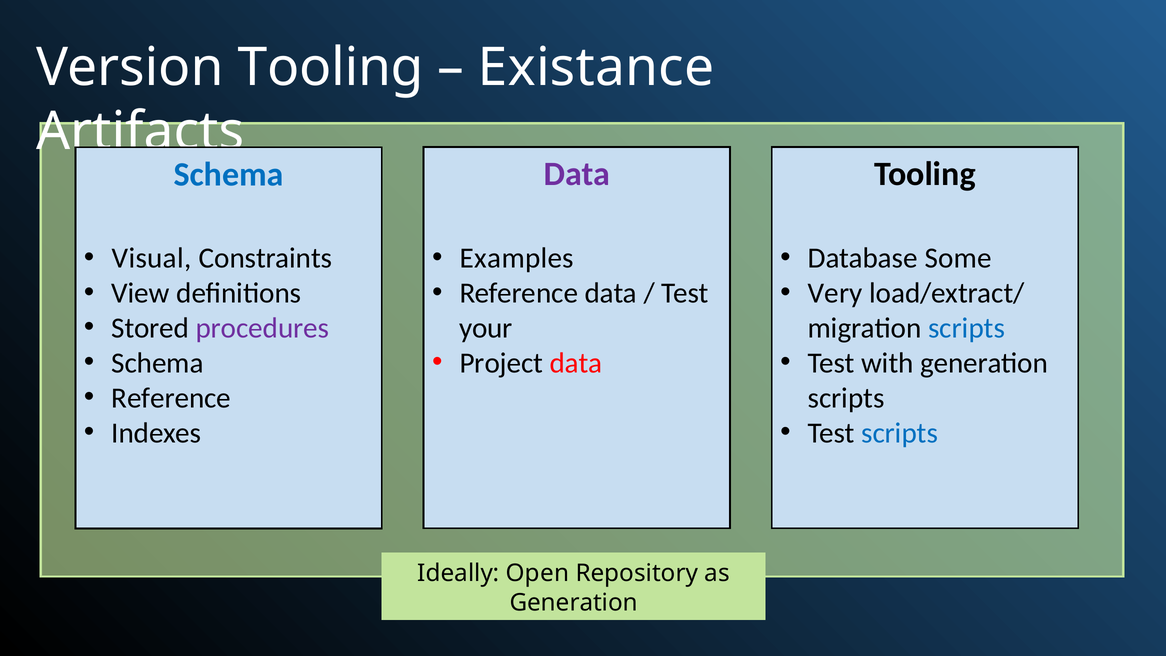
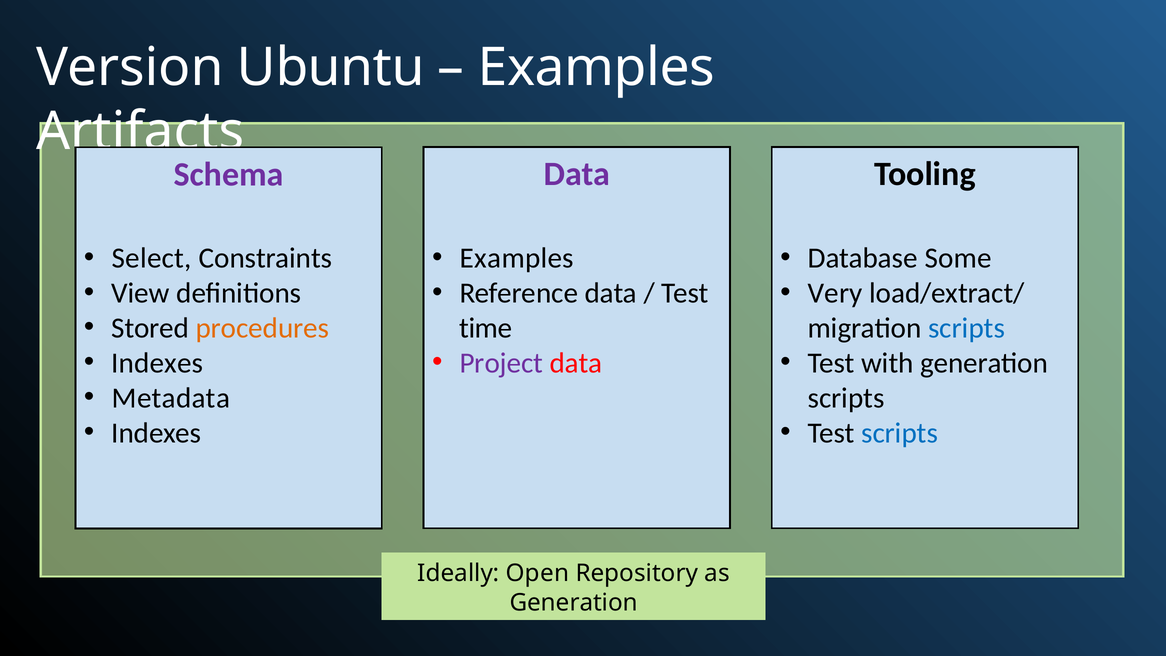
Version Tooling: Tooling -> Ubuntu (331, 68)
Existance: Existance -> Examples (596, 68)
Schema colour: blue -> purple (229, 174)
Visual: Visual -> Select (152, 258)
procedures colour: purple -> orange (262, 328)
your: your -> time (486, 328)
Schema: Schema -> Indexes (157, 363)
Project colour: black -> purple (501, 363)
Reference: Reference -> Metadata (171, 398)
